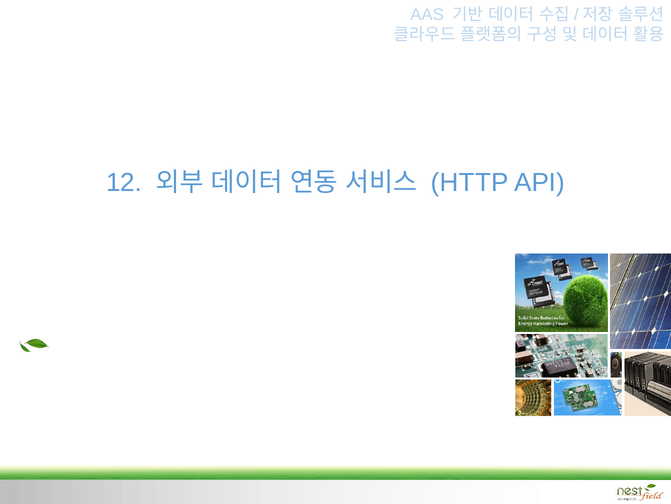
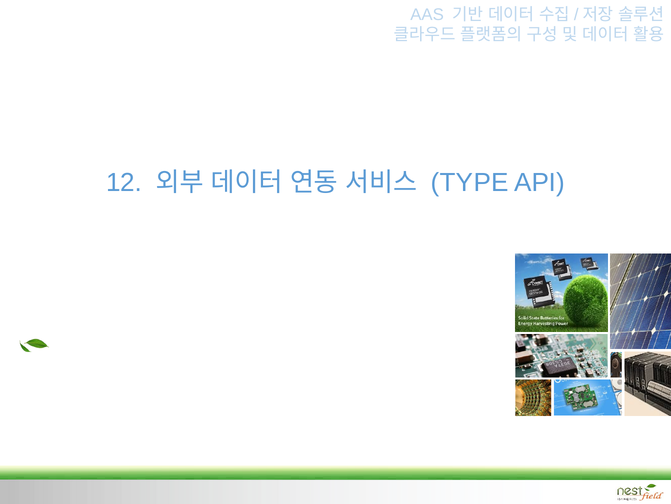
HTTP: HTTP -> TYPE (470, 183)
